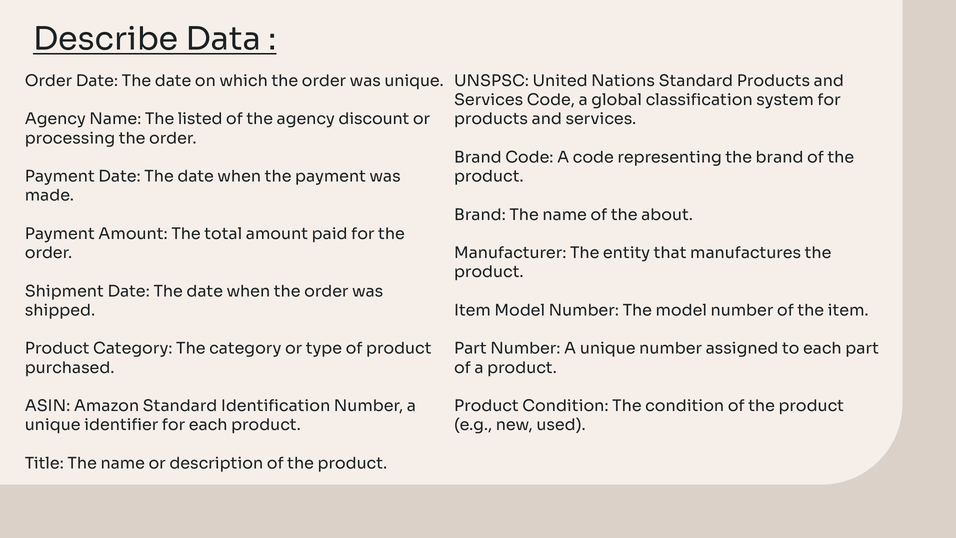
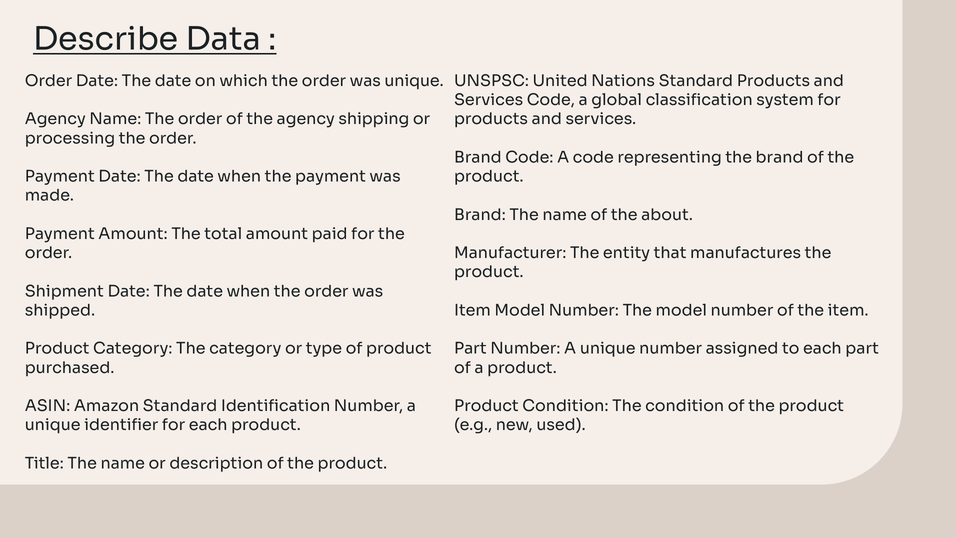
Name The listed: listed -> order (200, 119)
discount: discount -> shipping (374, 119)
